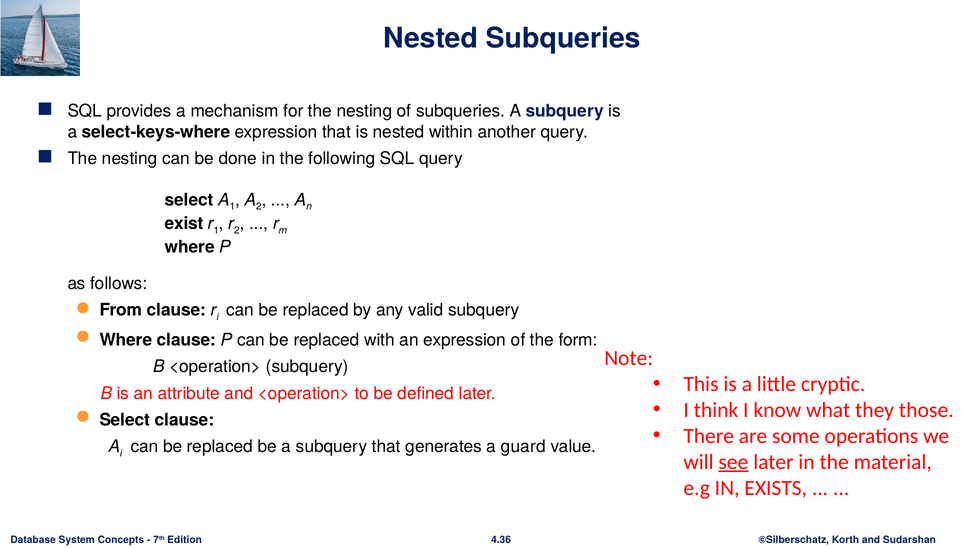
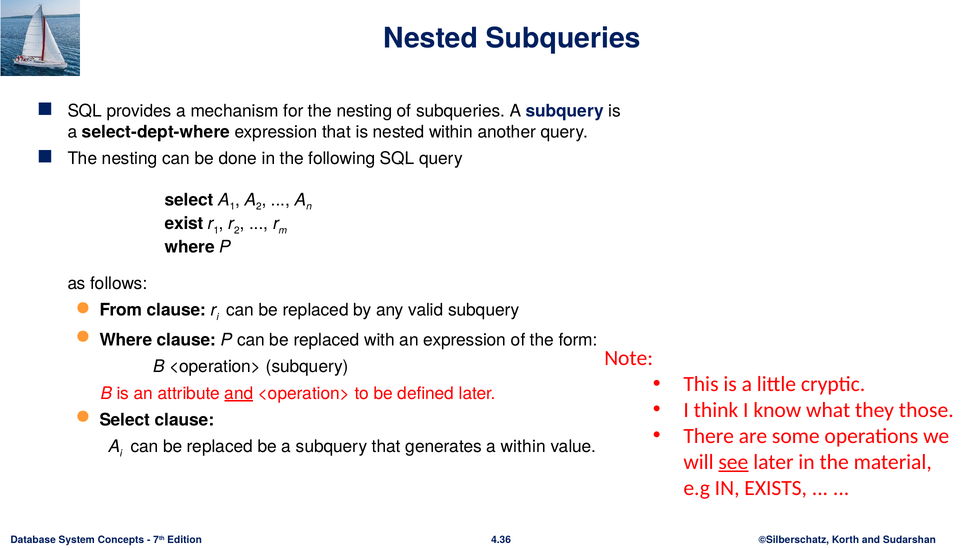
select-keys-where: select-keys-where -> select-dept-where (156, 132)
and underline: none -> present (239, 393)
a guard: guard -> within (523, 447)
